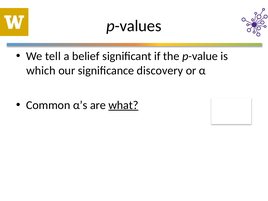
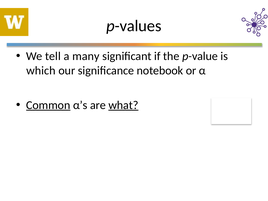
belief: belief -> many (86, 56)
discovery: discovery -> notebook (160, 71)
Common underline: none -> present (48, 105)
